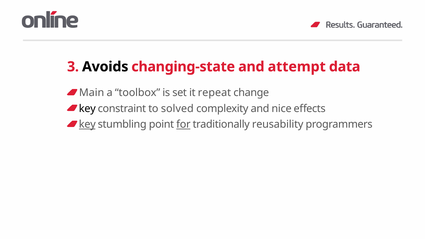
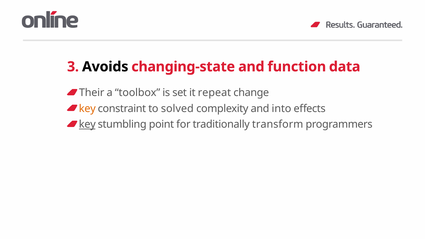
attempt: attempt -> function (297, 67)
Main: Main -> Their (92, 93)
key colour: black -> orange (87, 109)
nice: nice -> into (281, 109)
for underline: present -> none (183, 124)
reusability: reusability -> transform (278, 124)
